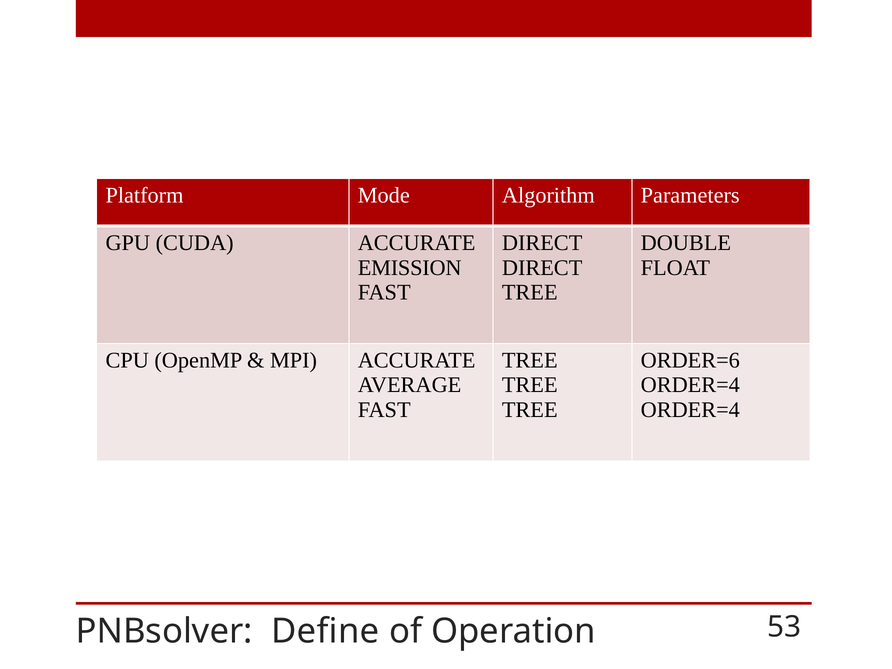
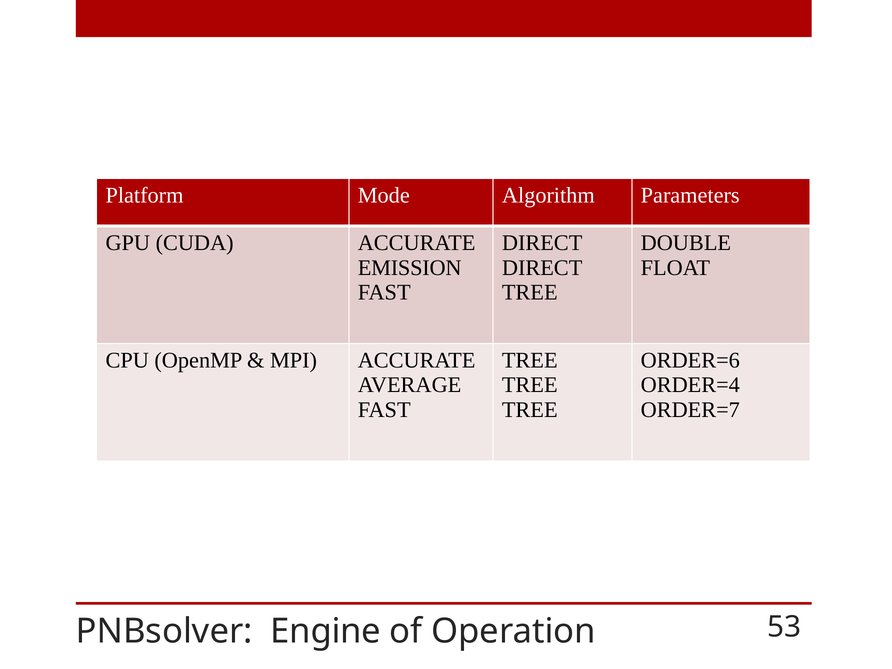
ORDER=4: ORDER=4 -> ORDER=7 (690, 410)
Define: Define -> Engine (326, 631)
